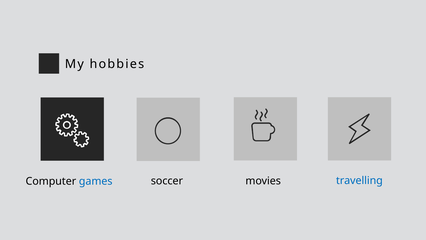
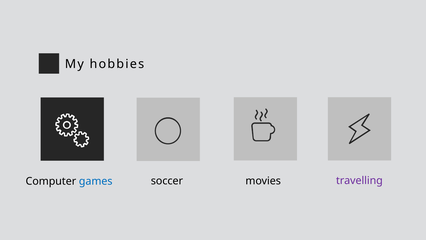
travelling colour: blue -> purple (359, 180)
